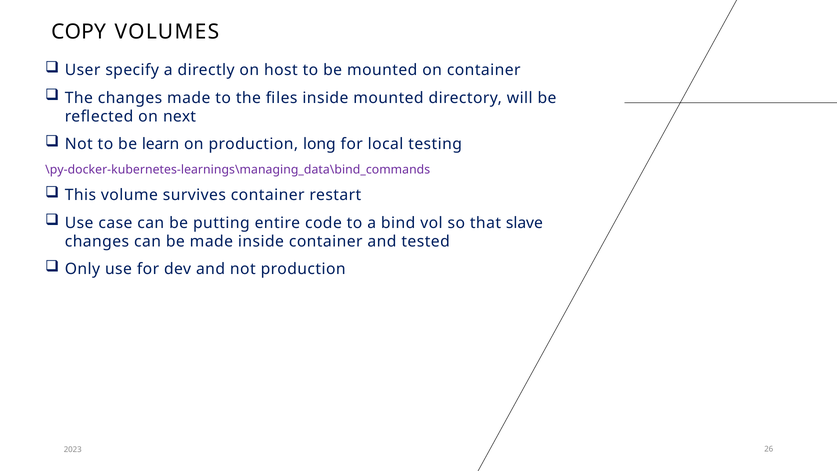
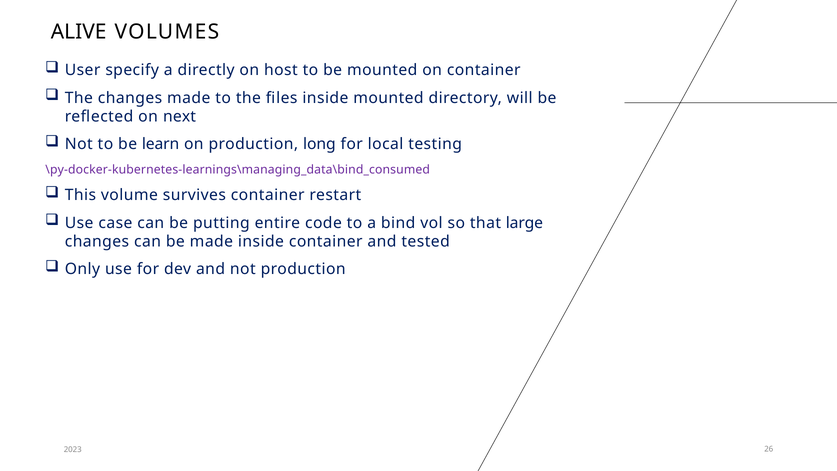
COPY: COPY -> ALIVE (79, 32)
\py-docker-kubernetes-learnings\managing_data\bind_commands: \py-docker-kubernetes-learnings\managing_data\bind_commands -> \py-docker-kubernetes-learnings\managing_data\bind_consumed (238, 169)
slave: slave -> large (524, 223)
